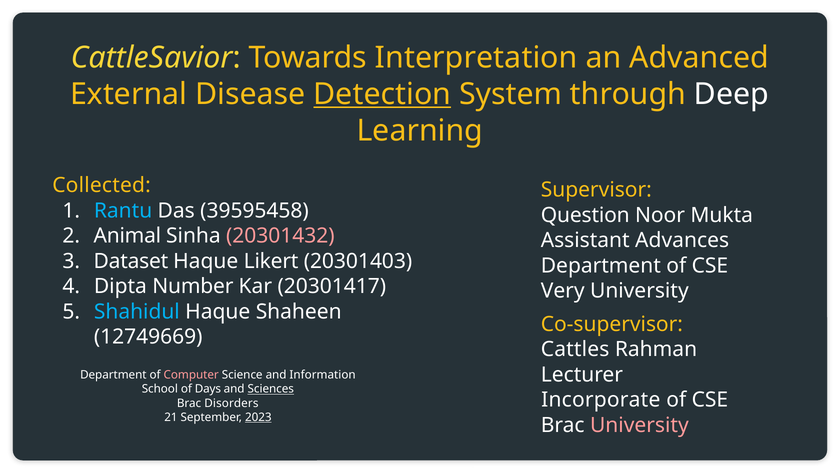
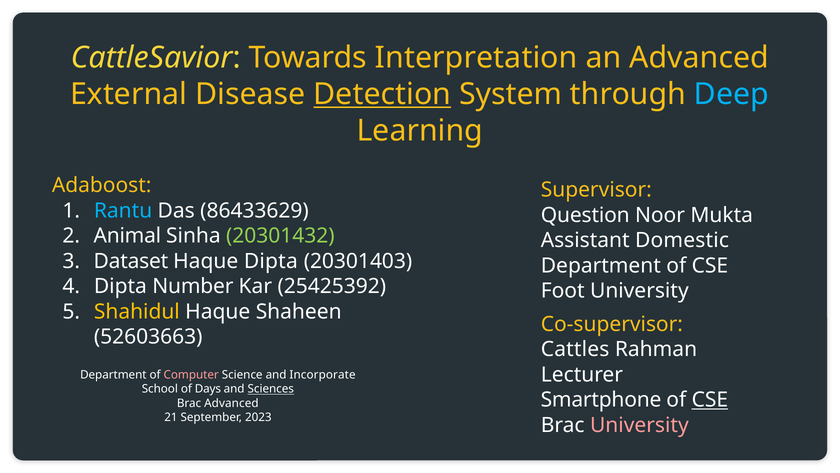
Deep colour: white -> light blue (732, 94)
Collected: Collected -> Adaboost (102, 185)
39595458: 39595458 -> 86433629 (254, 210)
20301432 colour: pink -> light green (280, 236)
Advances: Advances -> Domestic (682, 240)
Haque Likert: Likert -> Dipta (271, 261)
20301417: 20301417 -> 25425392 (332, 286)
Very: Very -> Foot (563, 291)
Shahidul colour: light blue -> yellow (137, 311)
12749669: 12749669 -> 52603663 (148, 336)
Information: Information -> Incorporate (323, 375)
Incorporate: Incorporate -> Smartphone (601, 399)
CSE underline: none -> present (710, 399)
Brac Disorders: Disorders -> Advanced (231, 403)
2023 underline: present -> none (258, 417)
